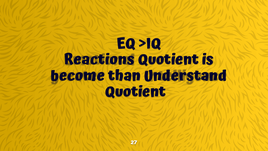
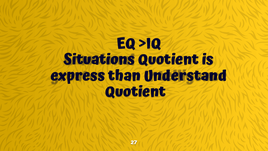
Reactions: Reactions -> Situations (99, 59)
become: become -> express (78, 75)
